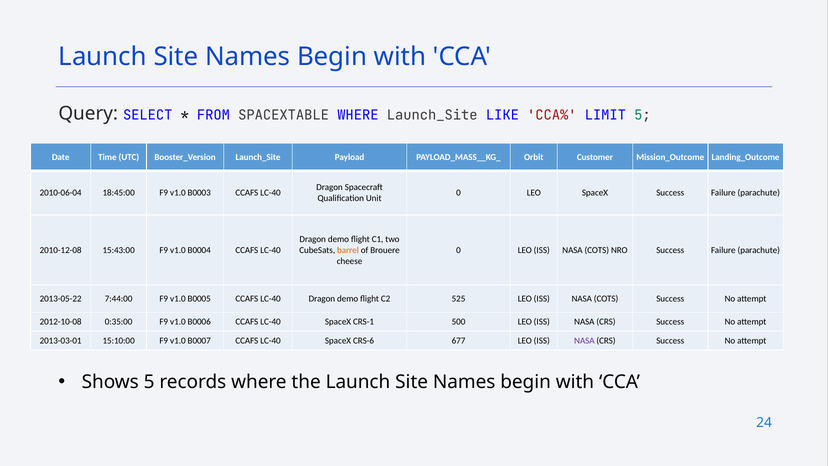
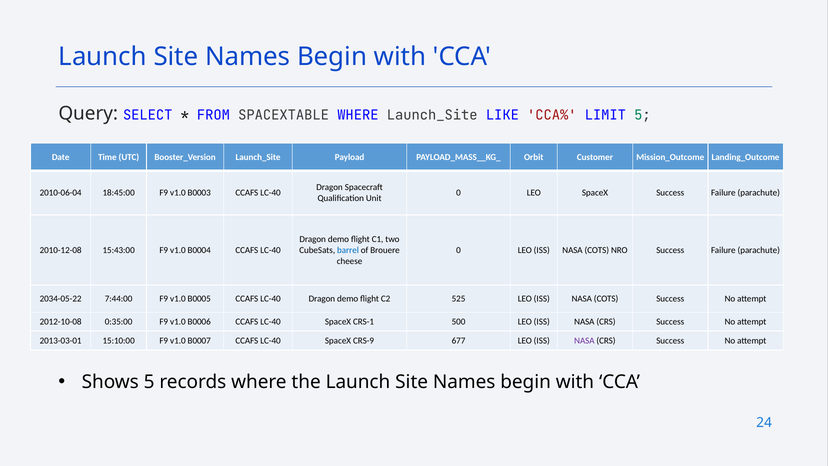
barrel colour: orange -> blue (348, 250)
2013-05-22: 2013-05-22 -> 2034-05-22 (61, 298)
CRS-6: CRS-6 -> CRS-9 (364, 340)
